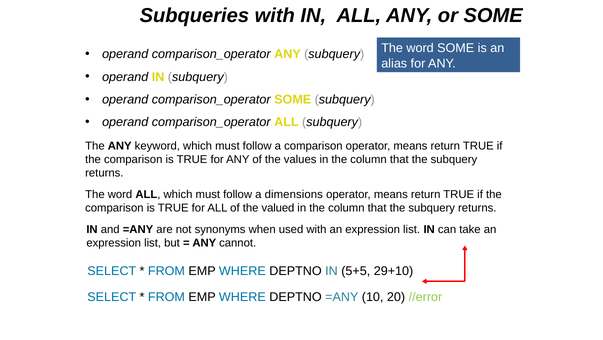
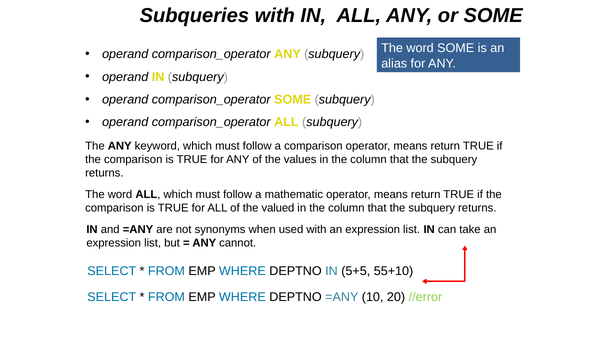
dimensions: dimensions -> mathematic (294, 194)
29+10: 29+10 -> 55+10 (394, 271)
